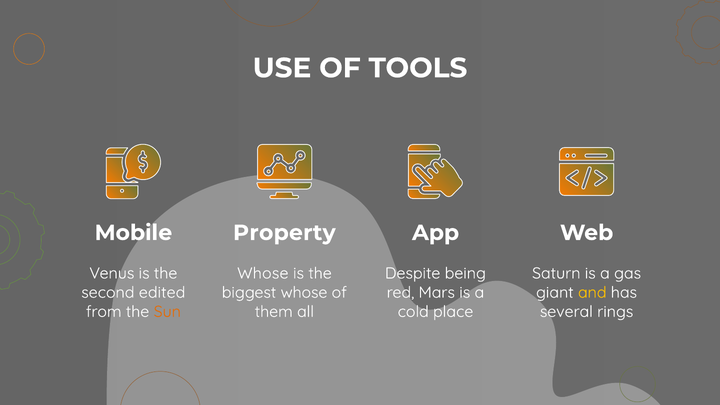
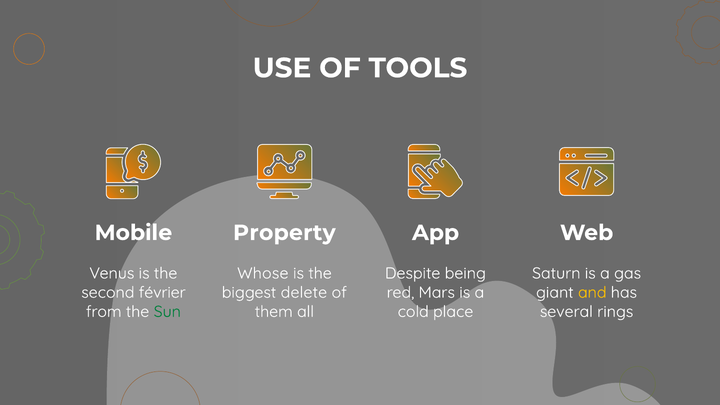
edited: edited -> février (162, 292)
biggest whose: whose -> delete (304, 292)
Sun colour: orange -> green (167, 312)
